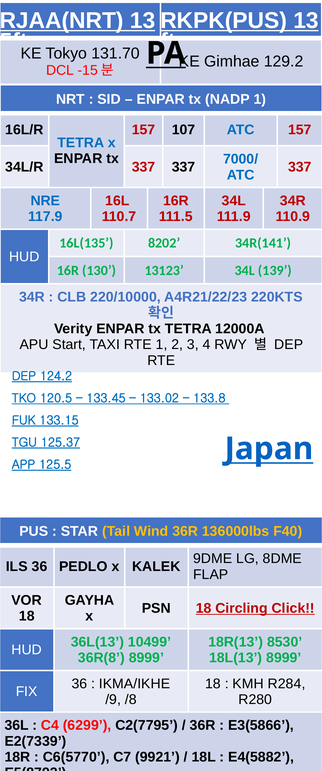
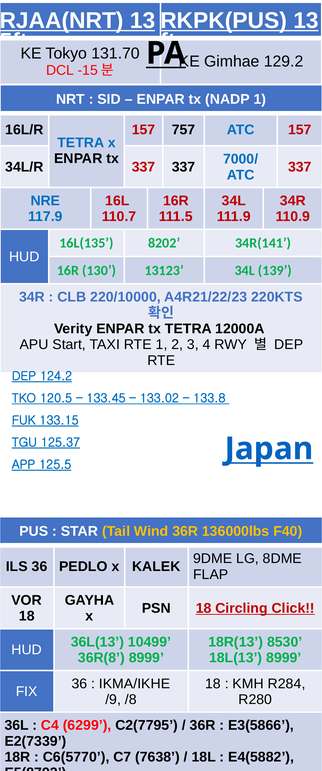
107: 107 -> 757 (183, 130)
9921: 9921 -> 7638 (157, 756)
